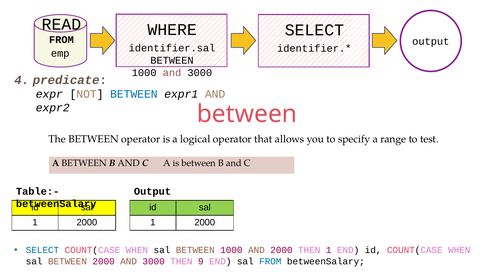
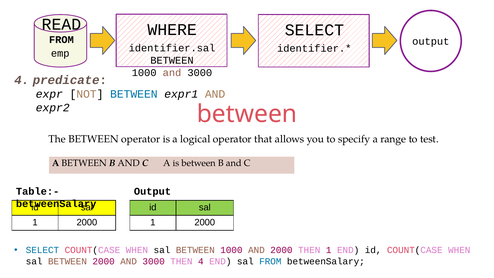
THEN 9: 9 -> 4 (201, 261)
